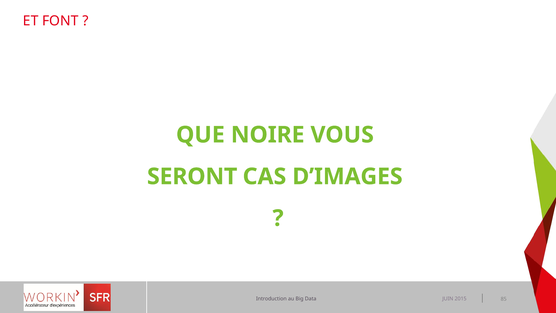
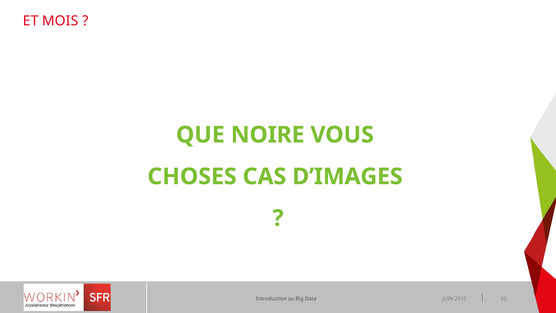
FONT: FONT -> MOIS (60, 21)
SERONT: SERONT -> CHOSES (192, 176)
